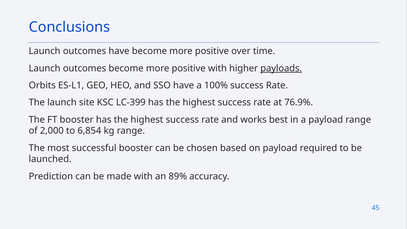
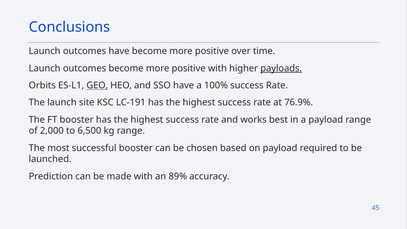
GEO underline: none -> present (97, 85)
LC-399: LC-399 -> LC-191 (131, 103)
6,854: 6,854 -> 6,500 (89, 131)
